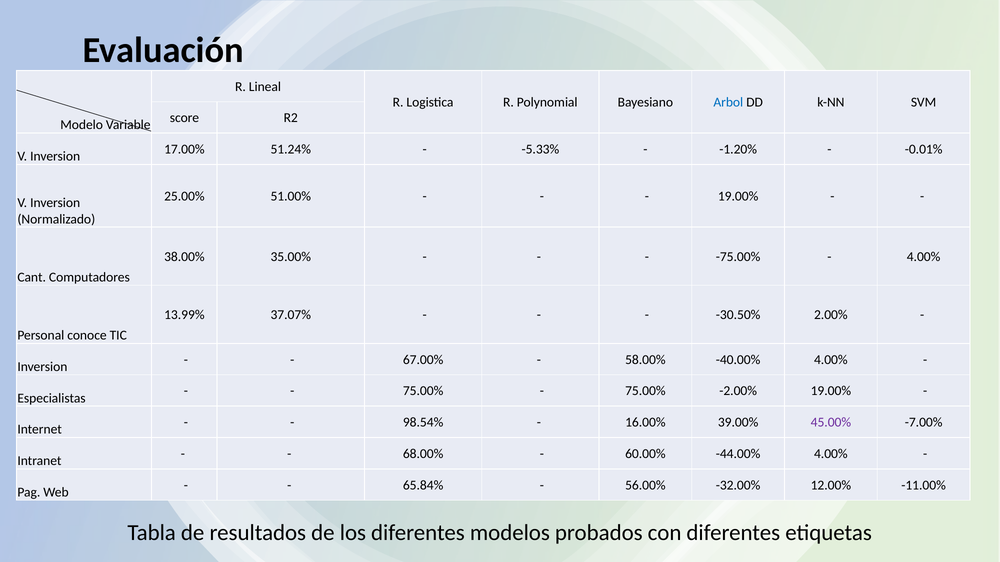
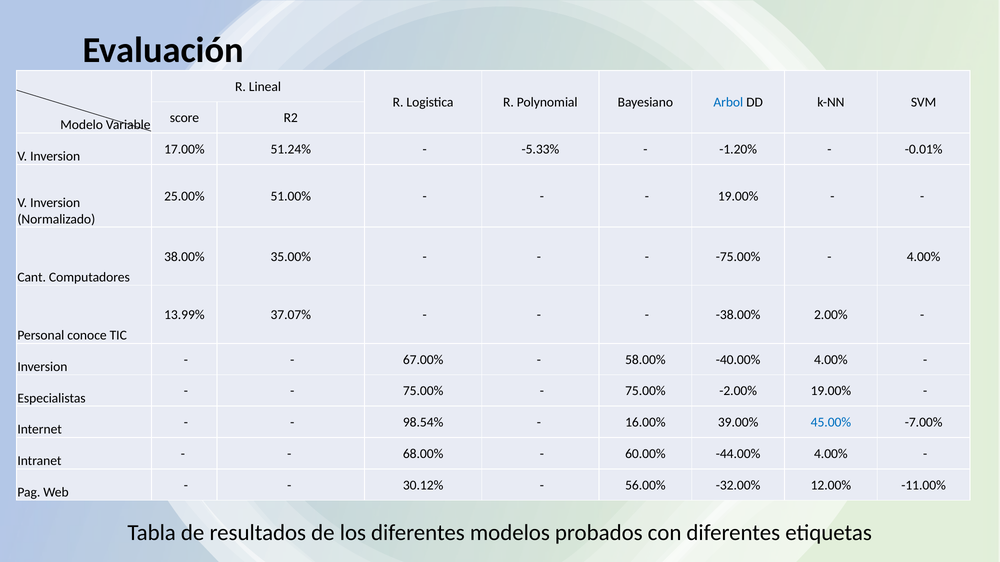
-30.50%: -30.50% -> -38.00% (738, 315)
45.00% colour: purple -> blue (831, 423)
65.84%: 65.84% -> 30.12% (423, 486)
